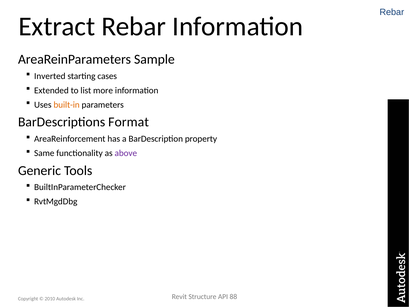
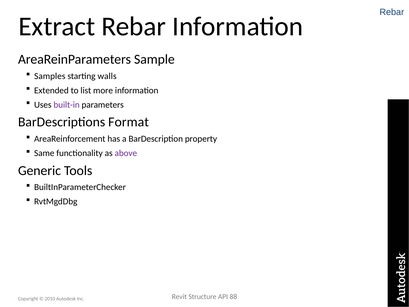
Inverted: Inverted -> Samples (50, 76)
cases: cases -> walls (107, 76)
built-in colour: orange -> purple (67, 105)
